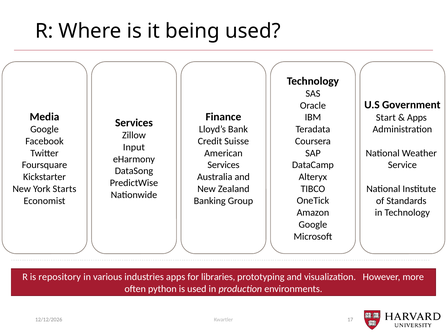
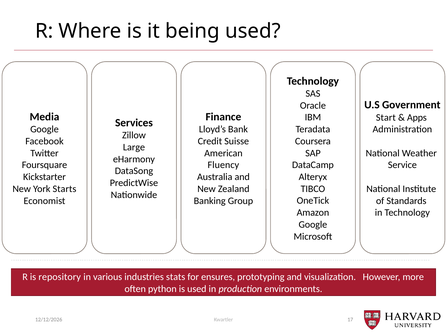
Input: Input -> Large (134, 147)
Services: Services -> Fluency (223, 165)
industries apps: apps -> stats (176, 277)
libraries: libraries -> ensures (218, 277)
